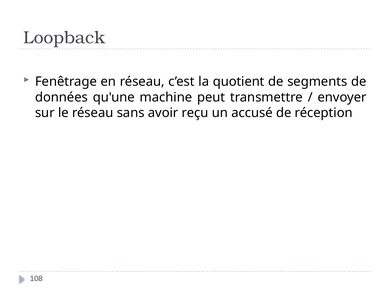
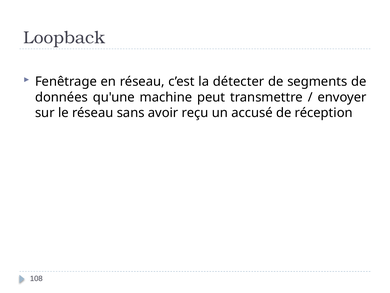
quotient: quotient -> détecter (239, 81)
